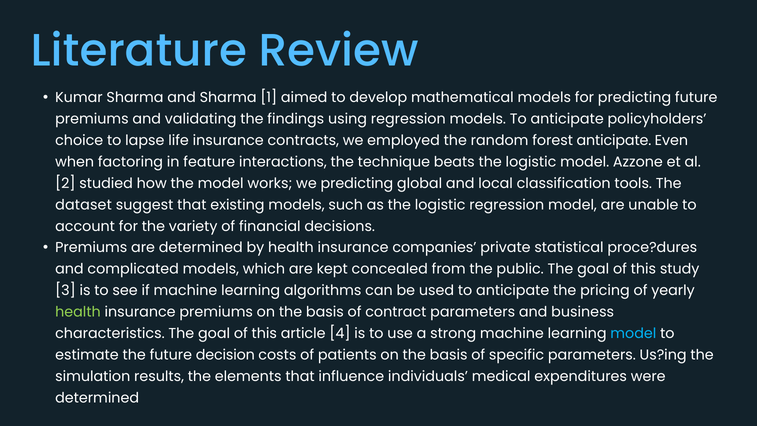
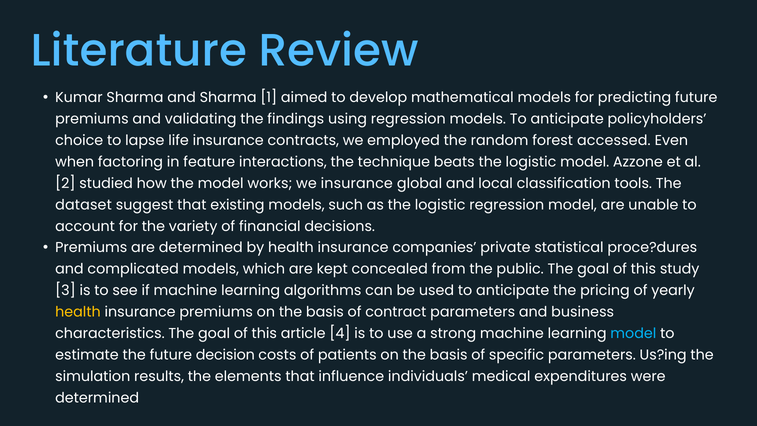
forest anticipate: anticipate -> accessed (614, 140)
we predicting: predicting -> insurance (357, 183)
health colour: light green -> yellow (78, 312)
